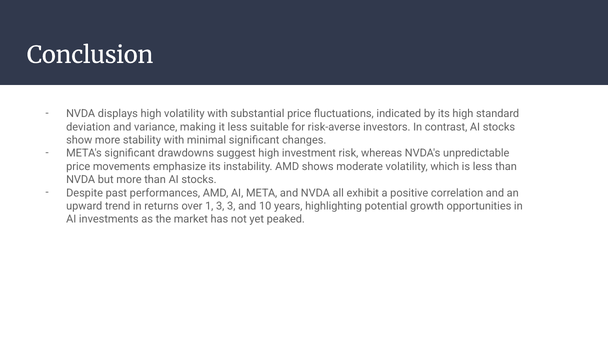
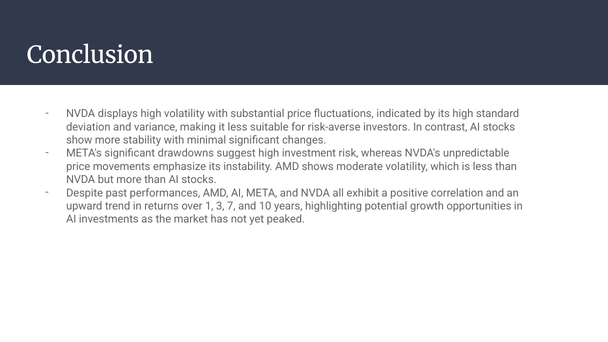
3 3: 3 -> 7 (231, 206)
